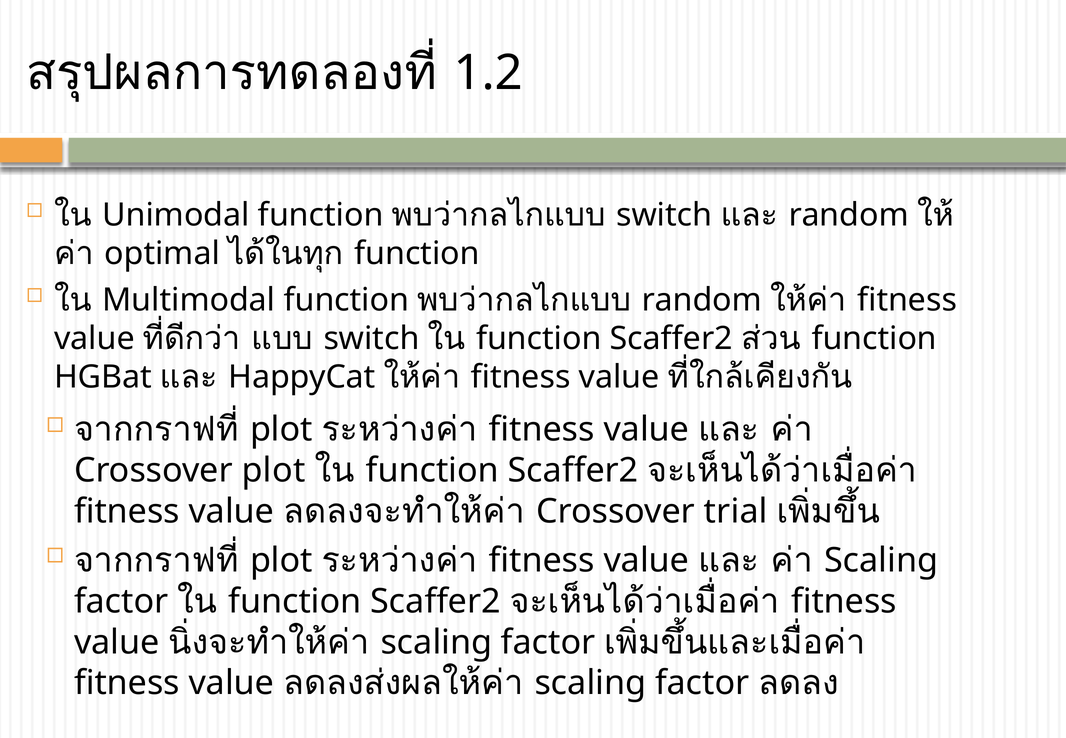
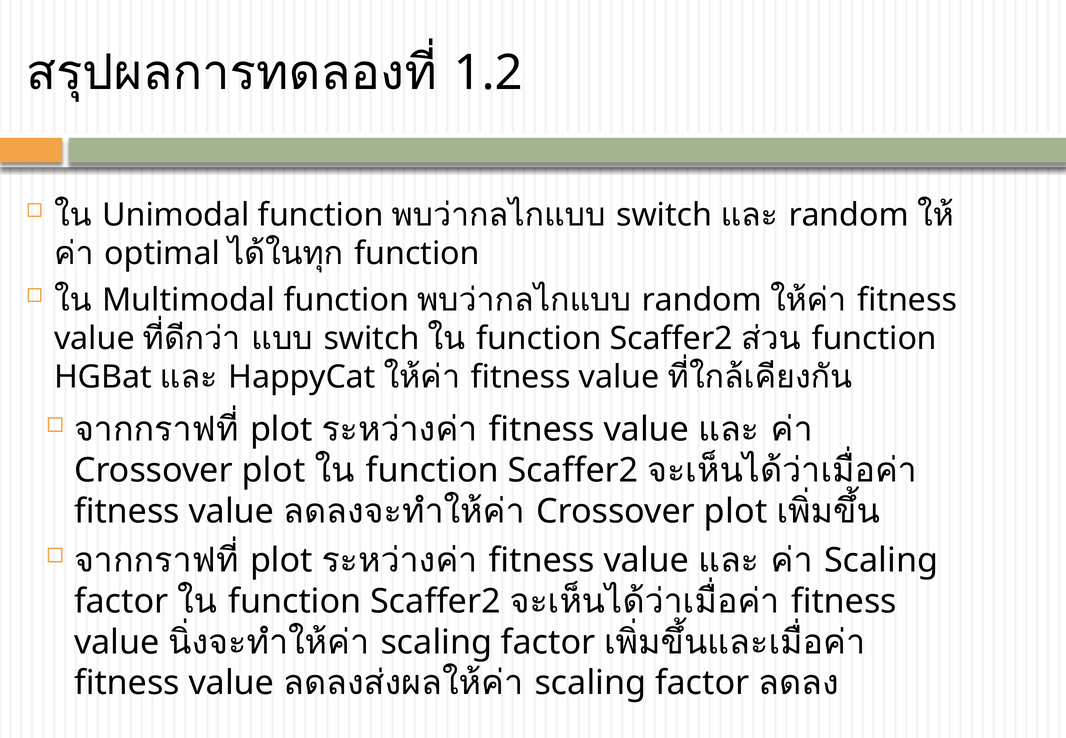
trial: trial -> plot (736, 511)
